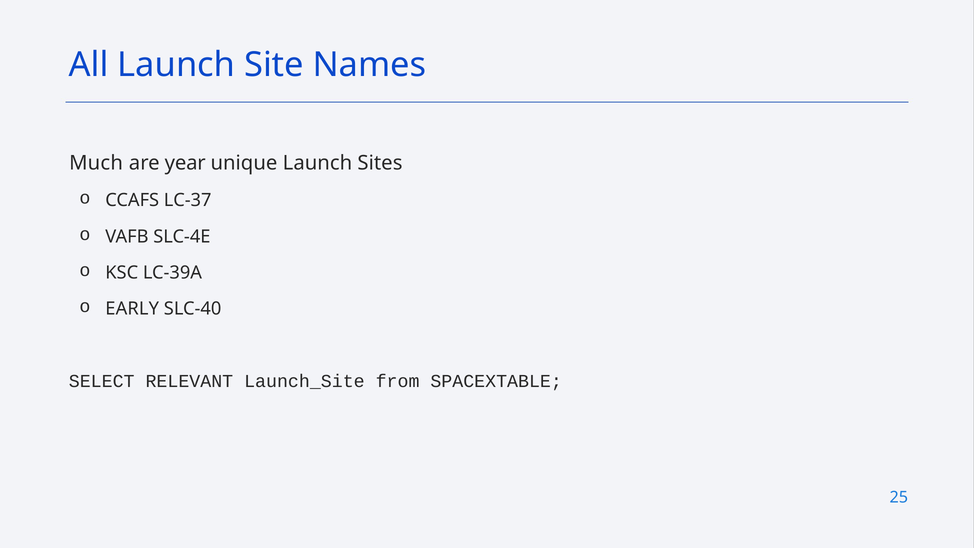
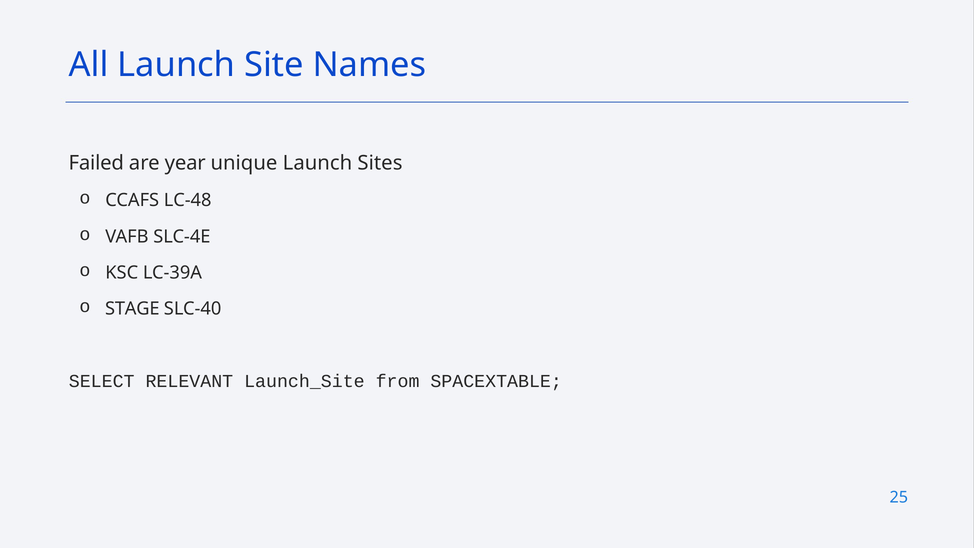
Much: Much -> Failed (96, 163)
LC-37: LC-37 -> LC-48 (188, 200)
EARLY: EARLY -> STAGE (132, 309)
